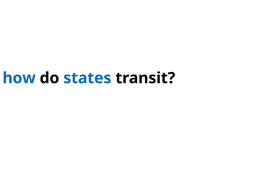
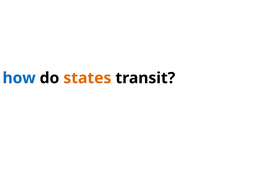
states colour: blue -> orange (87, 78)
